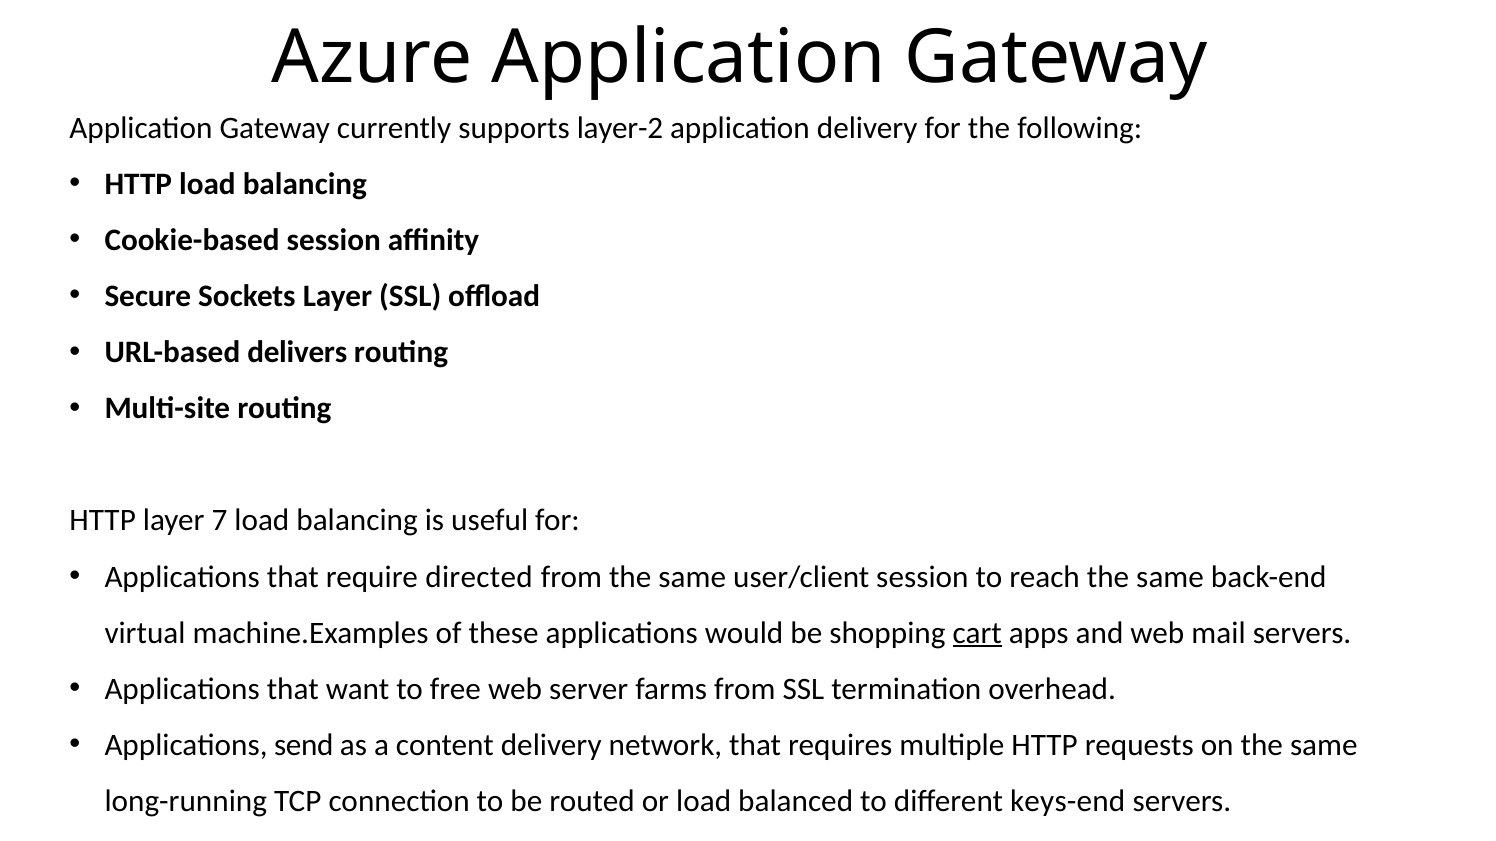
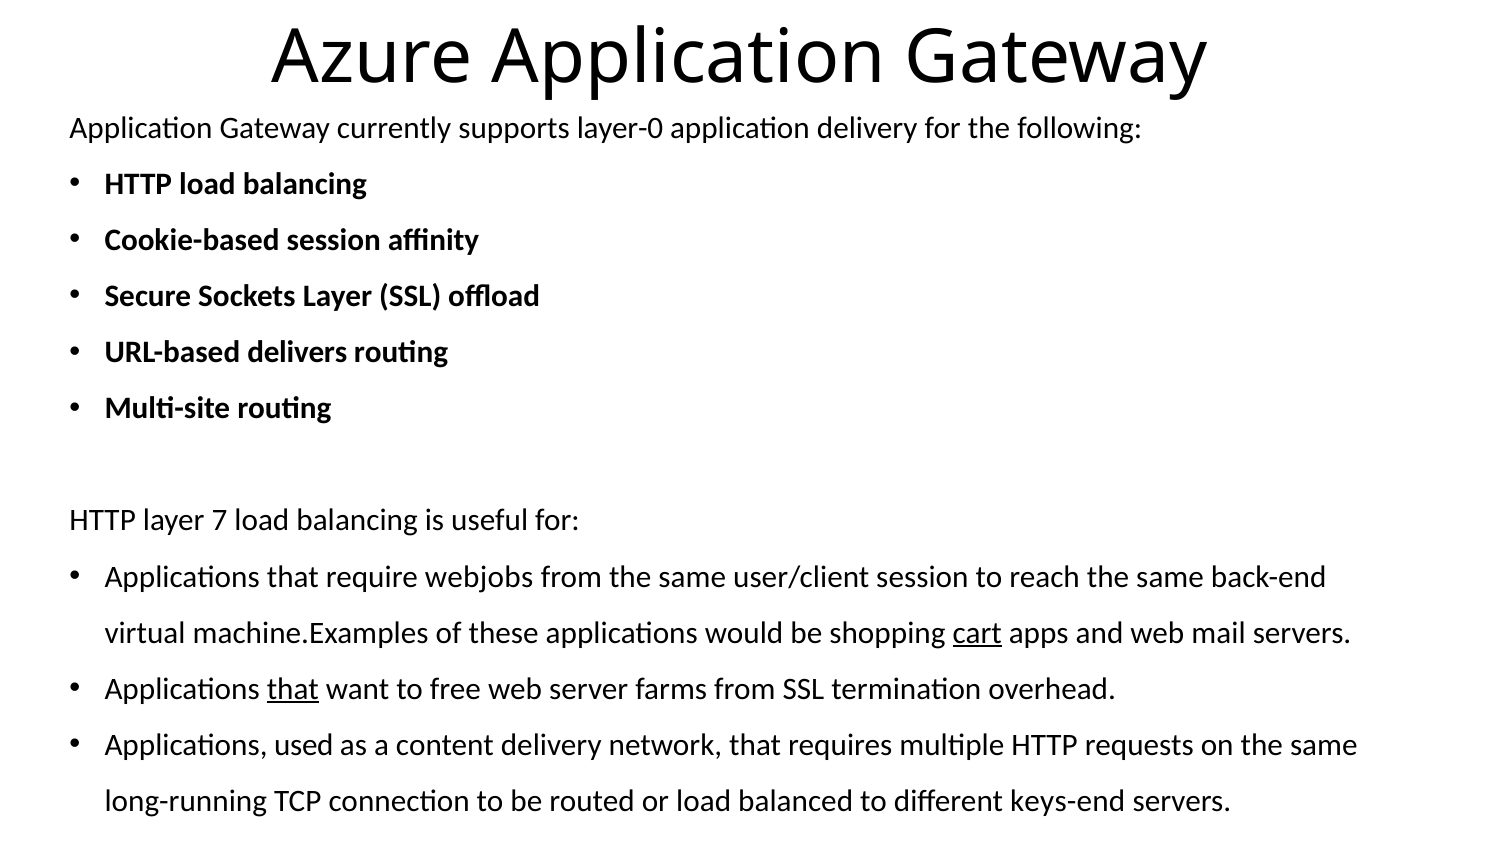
layer-2: layer-2 -> layer-0 (620, 128)
directed: directed -> webjobs (479, 577)
that underline: none -> present (293, 689)
send: send -> used (304, 745)
